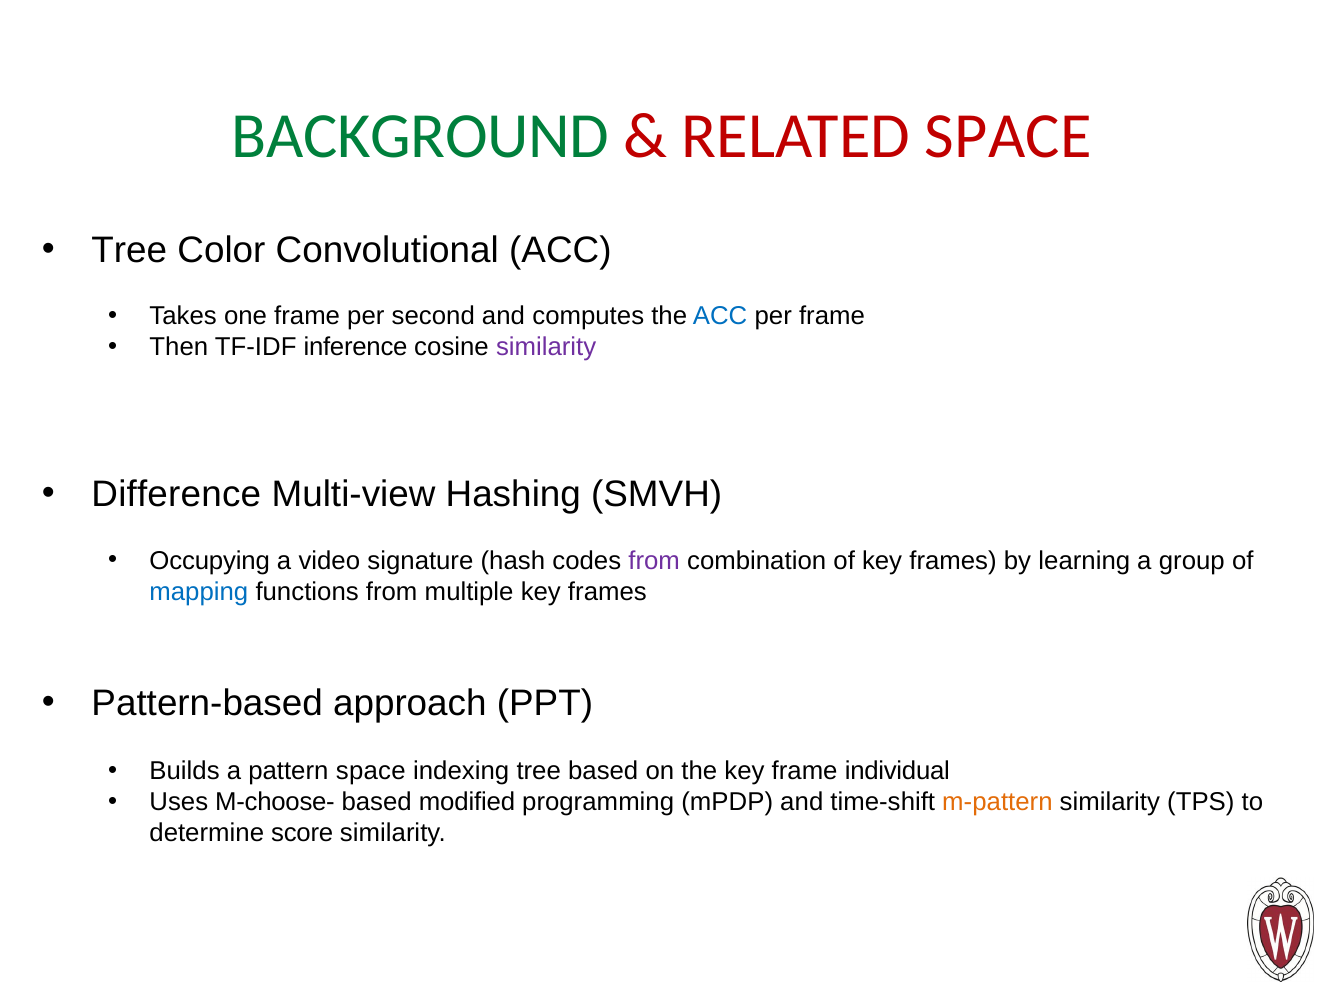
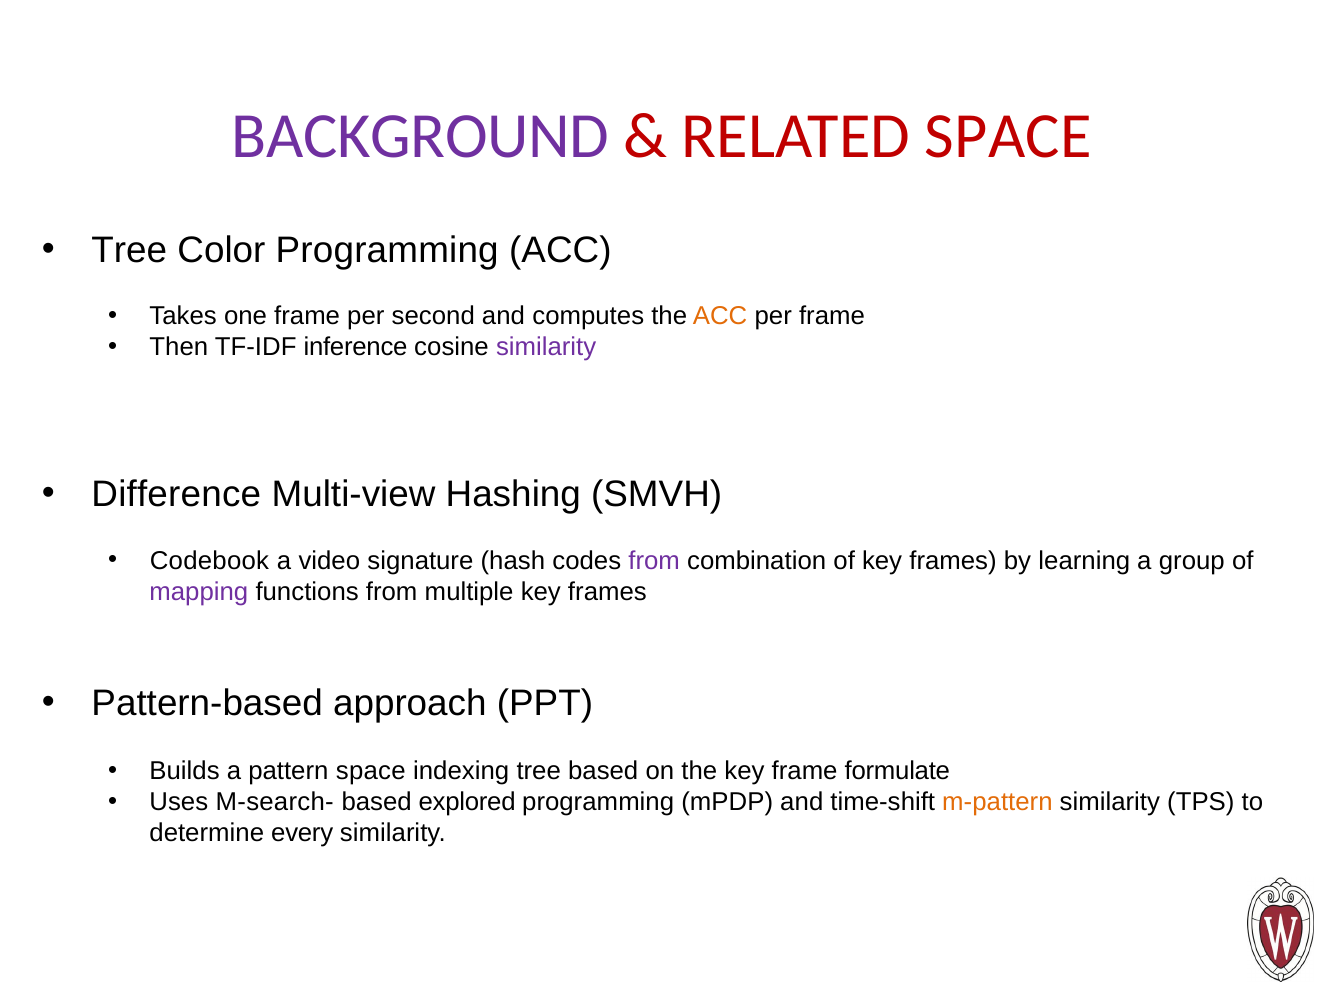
BACKGROUND colour: green -> purple (421, 136)
Color Convolutional: Convolutional -> Programming (387, 250)
ACC colour: blue -> orange (720, 316)
Occupying: Occupying -> Codebook (209, 561)
mapping colour: blue -> purple (199, 591)
individual: individual -> formulate (897, 771)
M-choose-: M-choose- -> M-search- (275, 802)
modified: modified -> explored (467, 802)
score: score -> every (302, 833)
